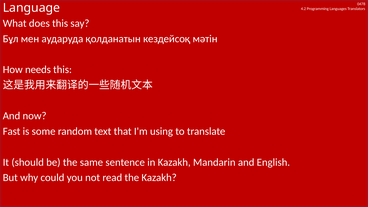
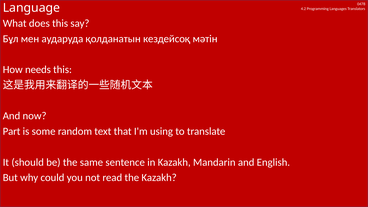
Fast: Fast -> Part (12, 131)
